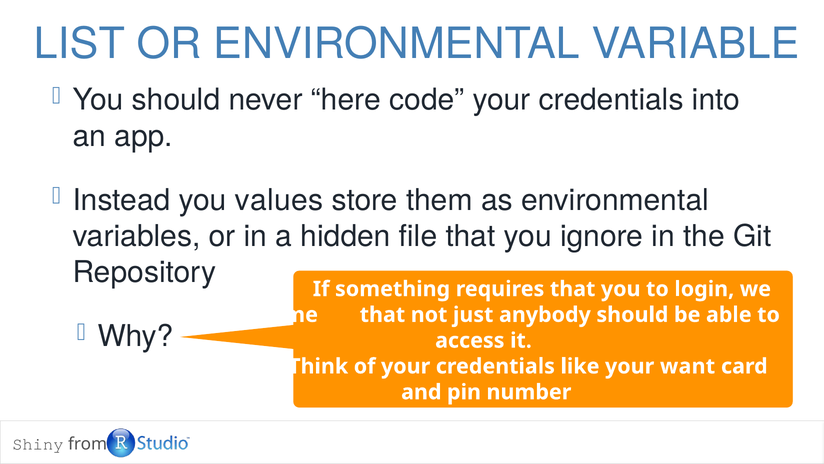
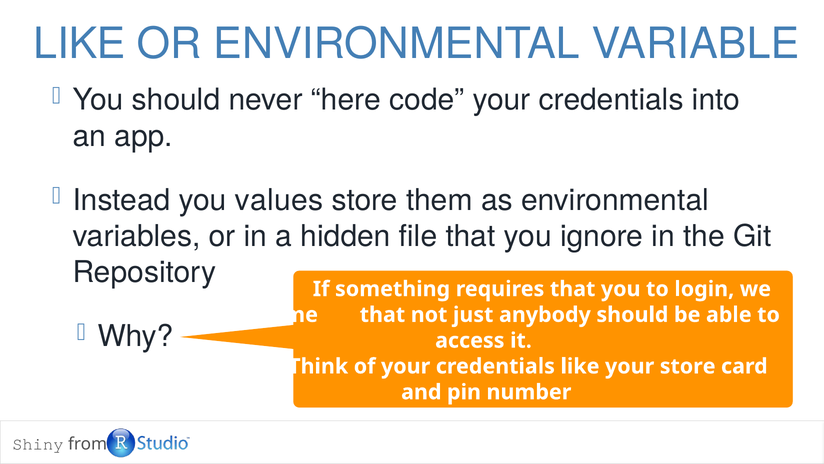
LIST: LIST -> LIKE (80, 44)
your want: want -> store (688, 366)
